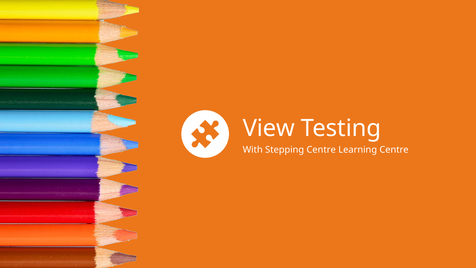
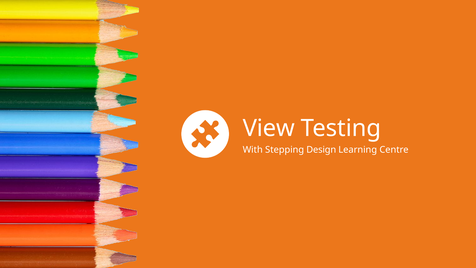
Stepping Centre: Centre -> Design (321, 150)
